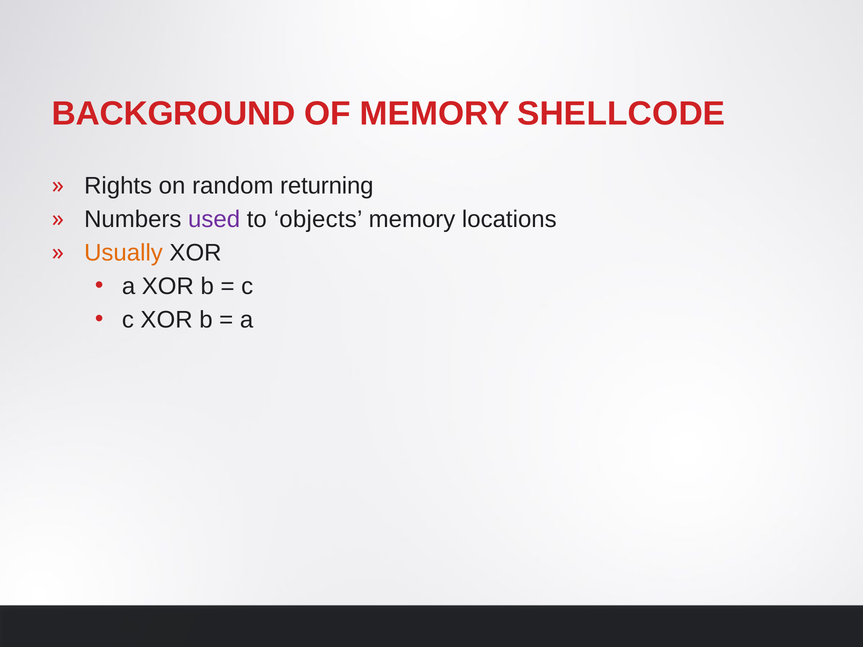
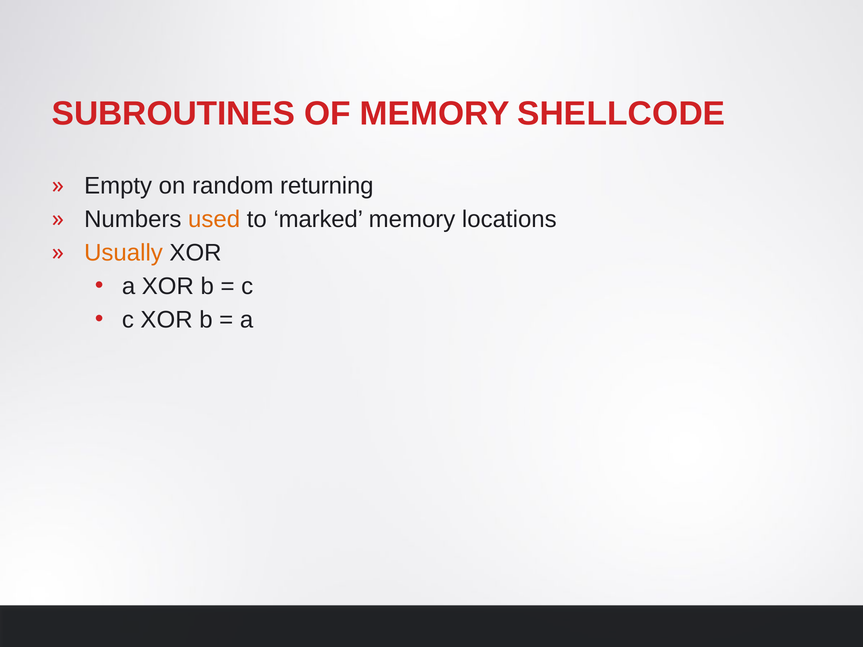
BACKGROUND: BACKGROUND -> SUBROUTINES (173, 114)
Rights: Rights -> Empty (118, 186)
used colour: purple -> orange (214, 219)
objects: objects -> marked (318, 219)
